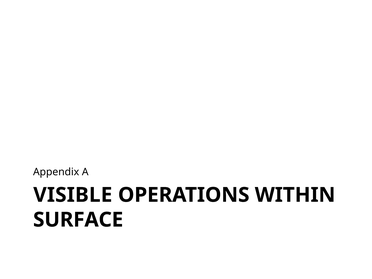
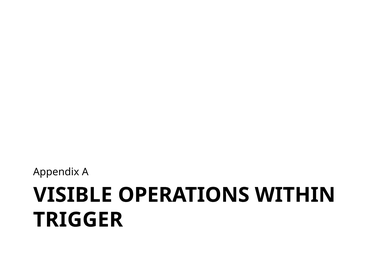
SURFACE: SURFACE -> TRIGGER (78, 220)
